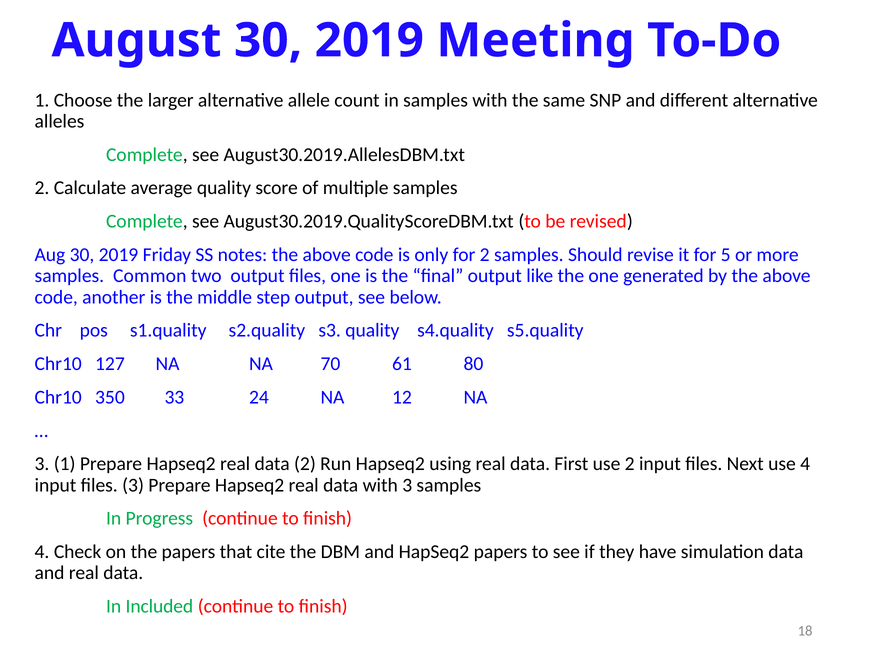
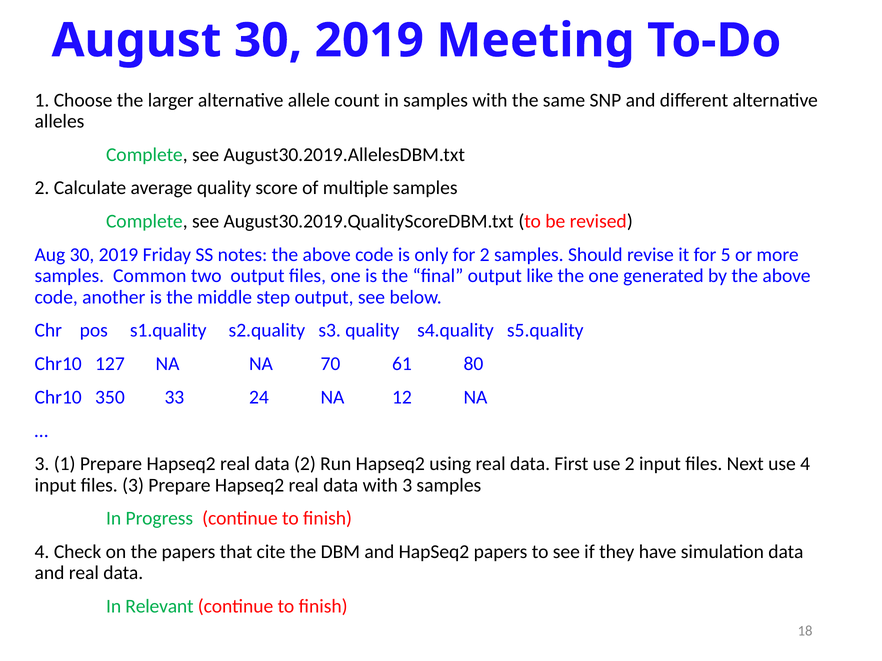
Included: Included -> Relevant (159, 607)
